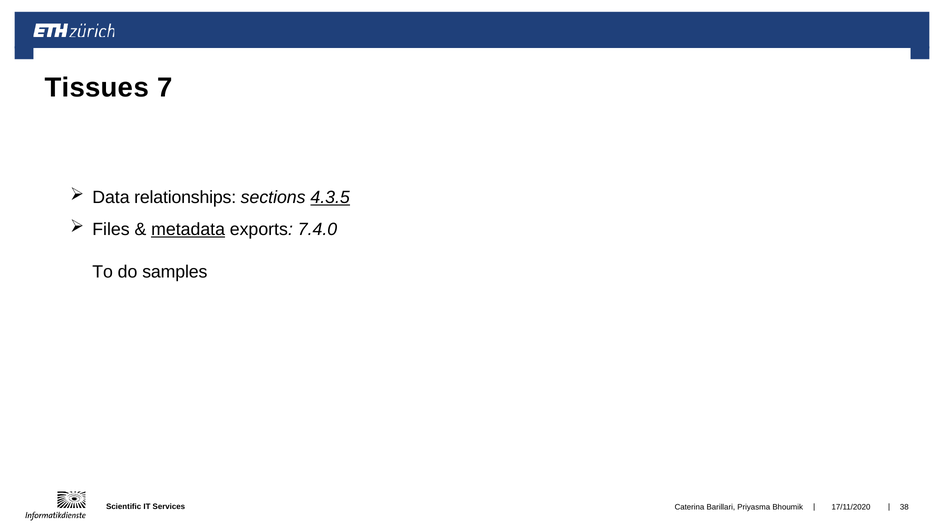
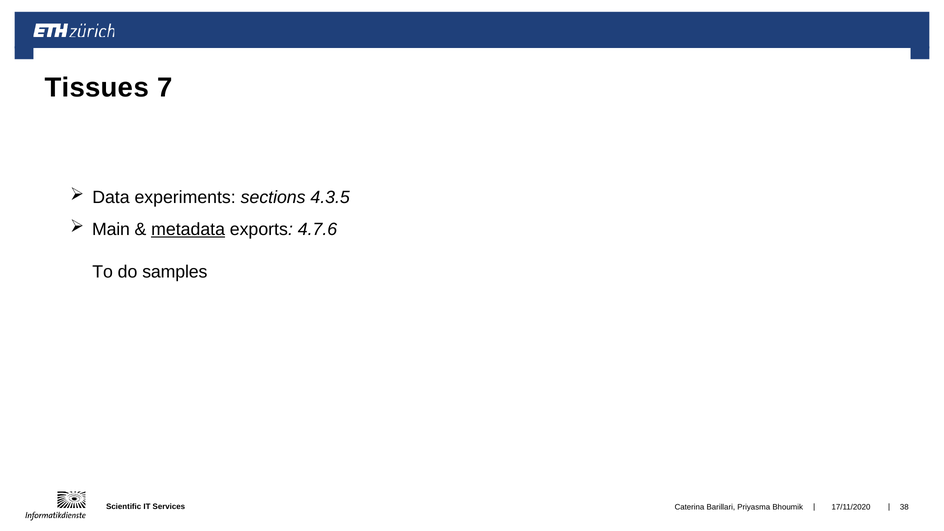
relationships: relationships -> experiments (185, 197)
4.3.5 underline: present -> none (330, 197)
Files: Files -> Main (111, 229)
7.4.0: 7.4.0 -> 4.7.6 (317, 229)
